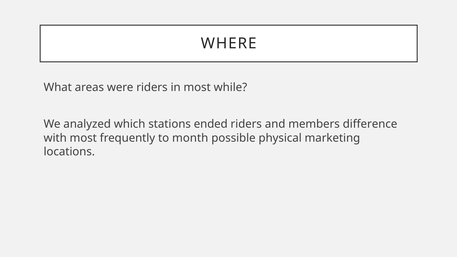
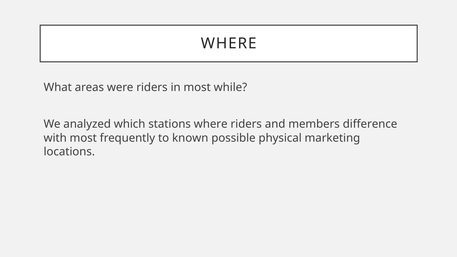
stations ended: ended -> where (211, 124)
month: month -> known (190, 138)
